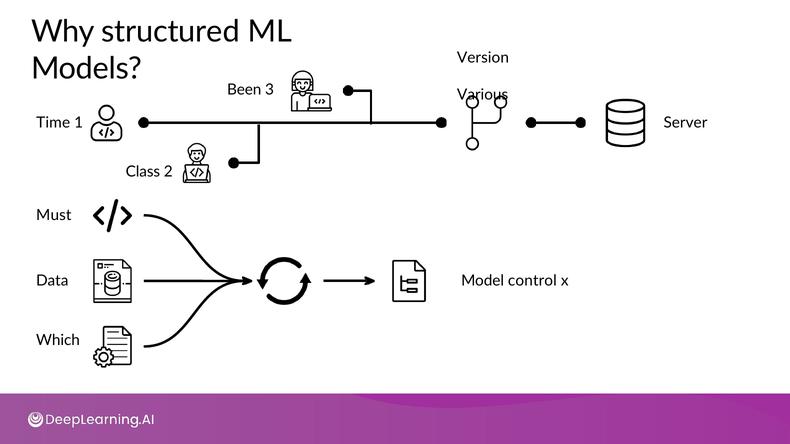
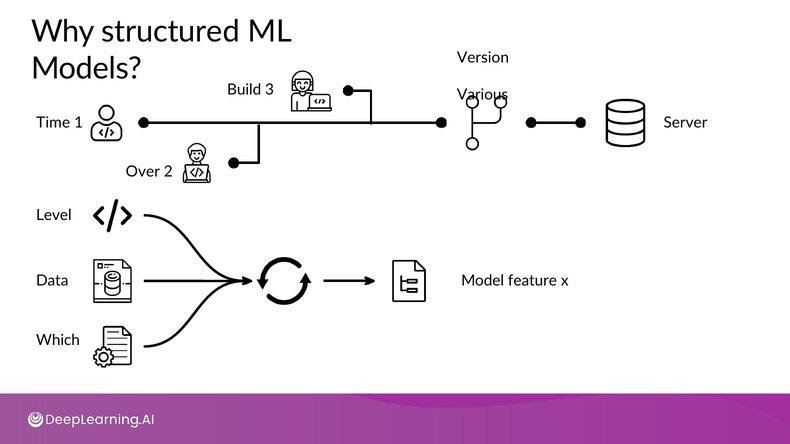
Been: Been -> Build (244, 90)
Class: Class -> Over (143, 172)
Must: Must -> Level (54, 215)
control: control -> feature (532, 281)
